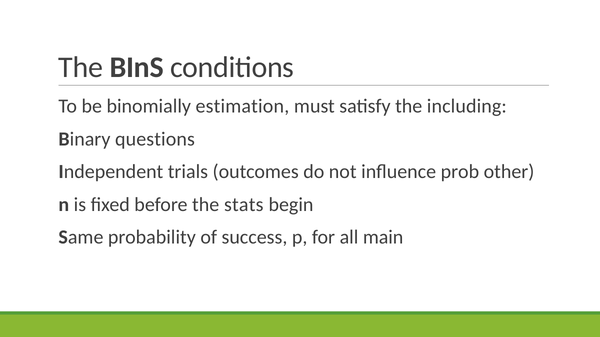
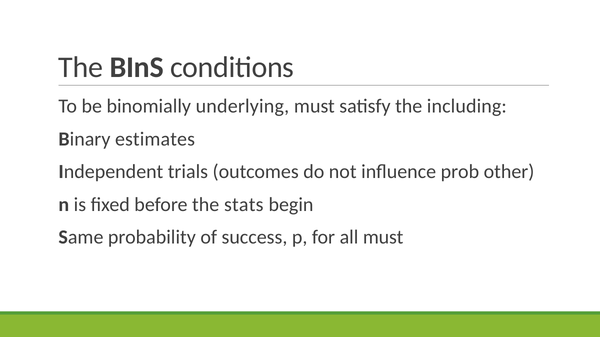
estimation: estimation -> underlying (242, 106)
questions: questions -> estimates (155, 139)
all main: main -> must (383, 238)
